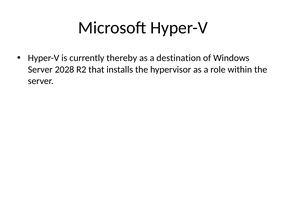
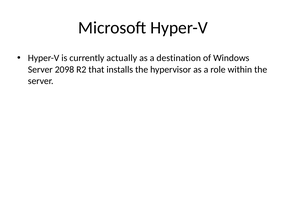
thereby: thereby -> actually (122, 58)
2028: 2028 -> 2098 (64, 69)
